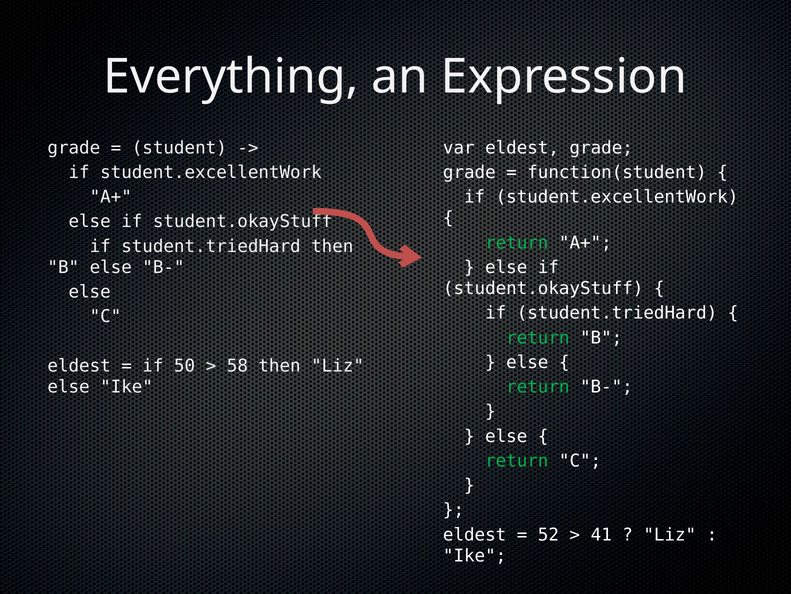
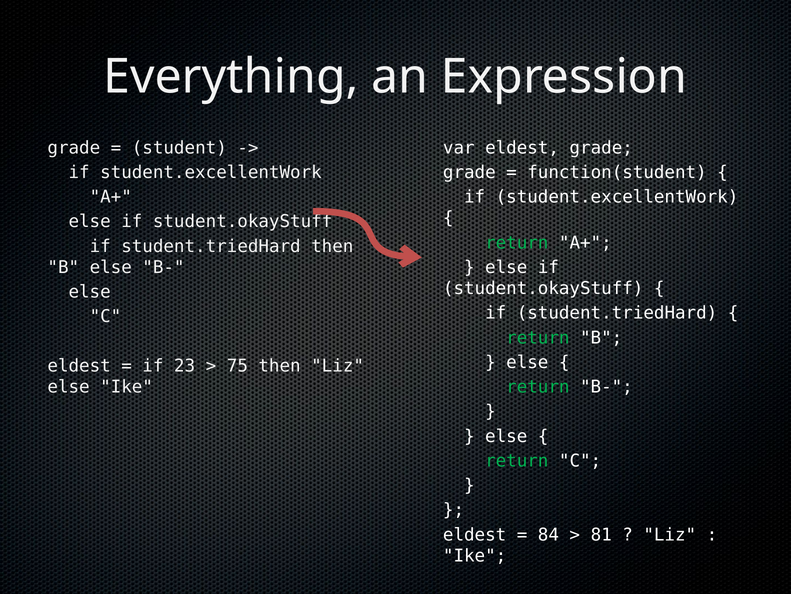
50: 50 -> 23 (185, 365)
58: 58 -> 75 (237, 365)
52: 52 -> 84 (548, 534)
41: 41 -> 81 (601, 534)
